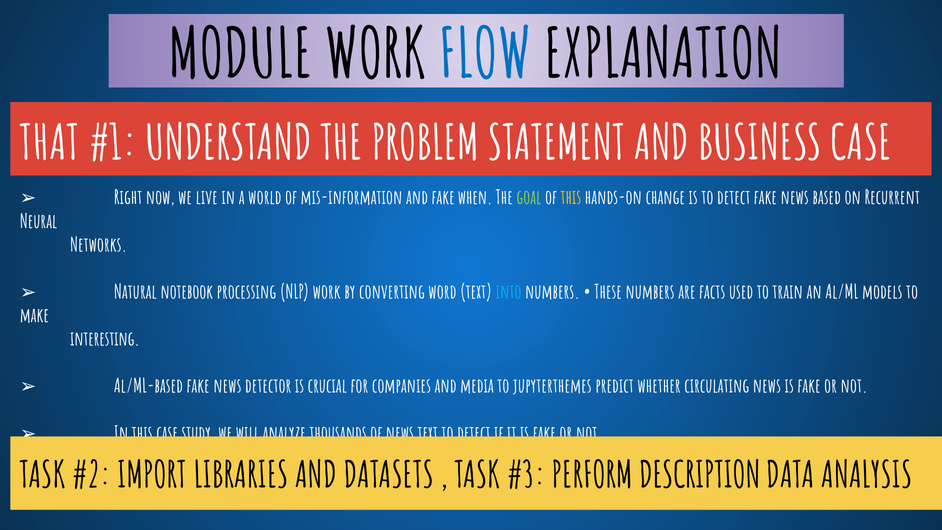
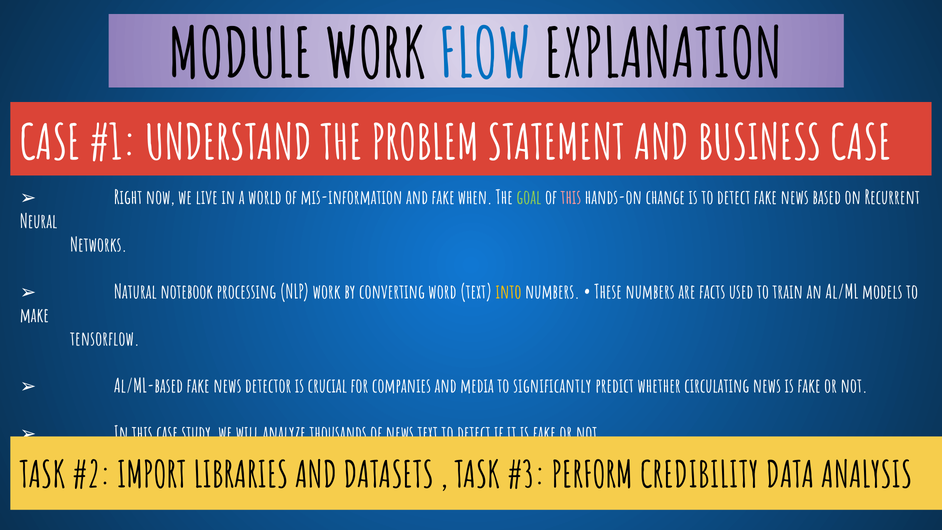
THAT: THAT -> CASE (50, 144)
this colour: yellow -> pink (571, 198)
into colour: light blue -> yellow (509, 292)
interesting: interesting -> tensorflow (105, 339)
jupyterthemes: jupyterthemes -> significantly (552, 386)
DESCRIPTION: DESCRIPTION -> CREDIBILITY (699, 476)
